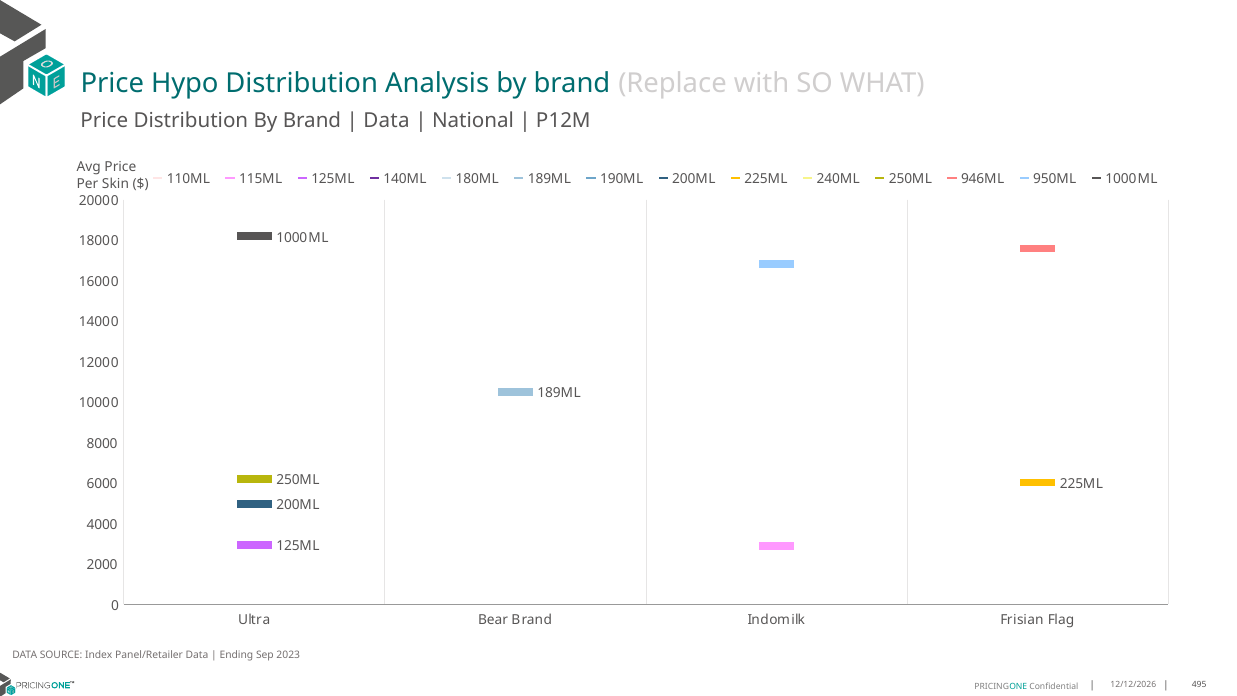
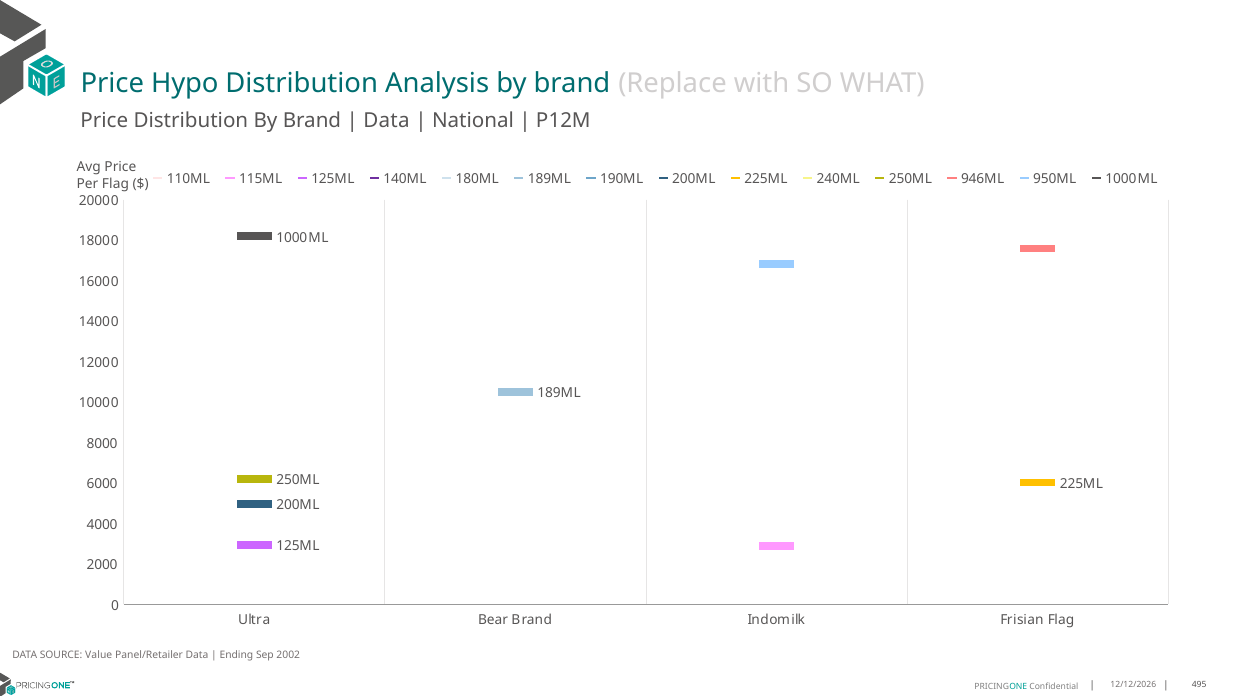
Per Skin: Skin -> Flag (116, 184)
Index: Index -> Value (99, 655)
2023: 2023 -> 2002 (288, 655)
